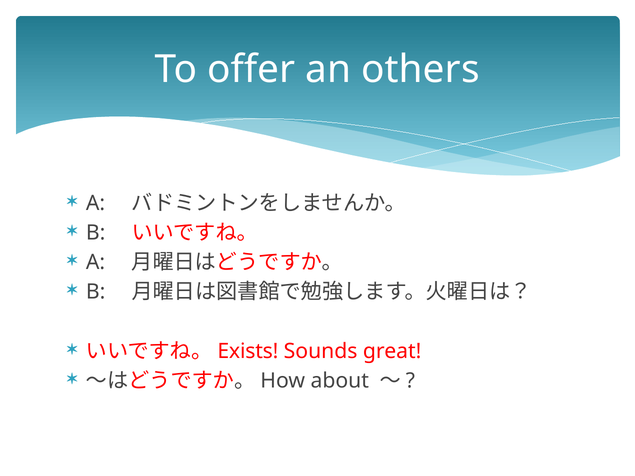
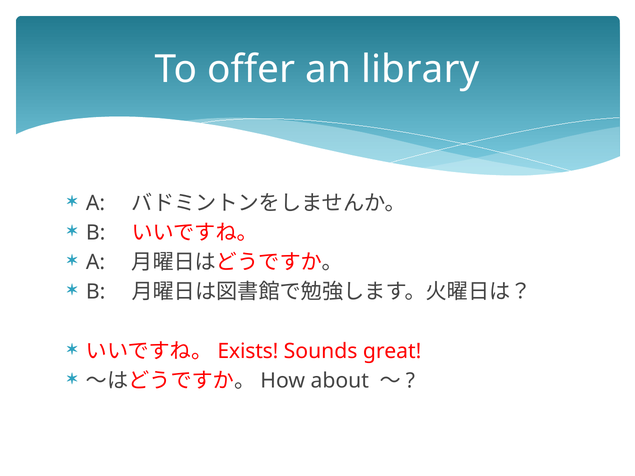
others: others -> library (420, 70)
